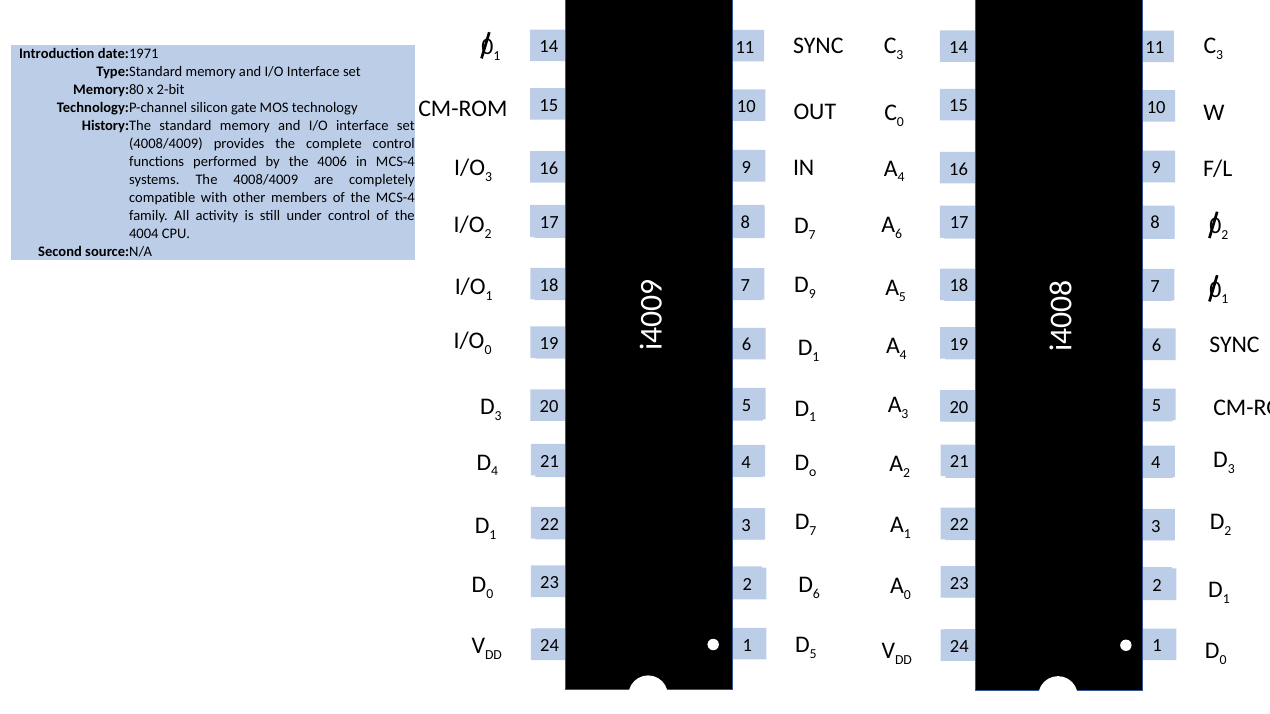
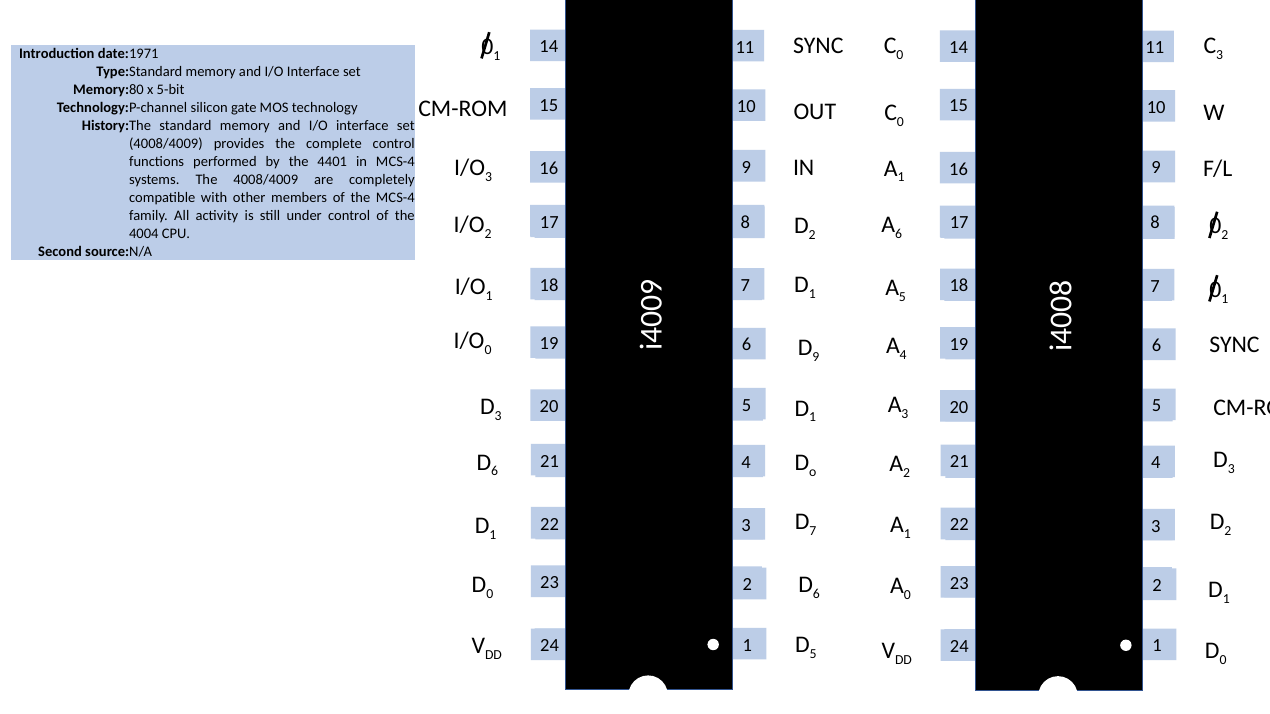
3: 3 -> 0 (900, 55)
2-bit: 2-bit -> 5-bit (171, 90)
4006: 4006 -> 4401 (332, 162)
4: 4 -> 1 (901, 178)
7: 7 -> 2 (812, 235)
9: 9 -> 1 (812, 294)
1: 1 -> 9 (816, 357)
4: 4 -> 6 (495, 472)
